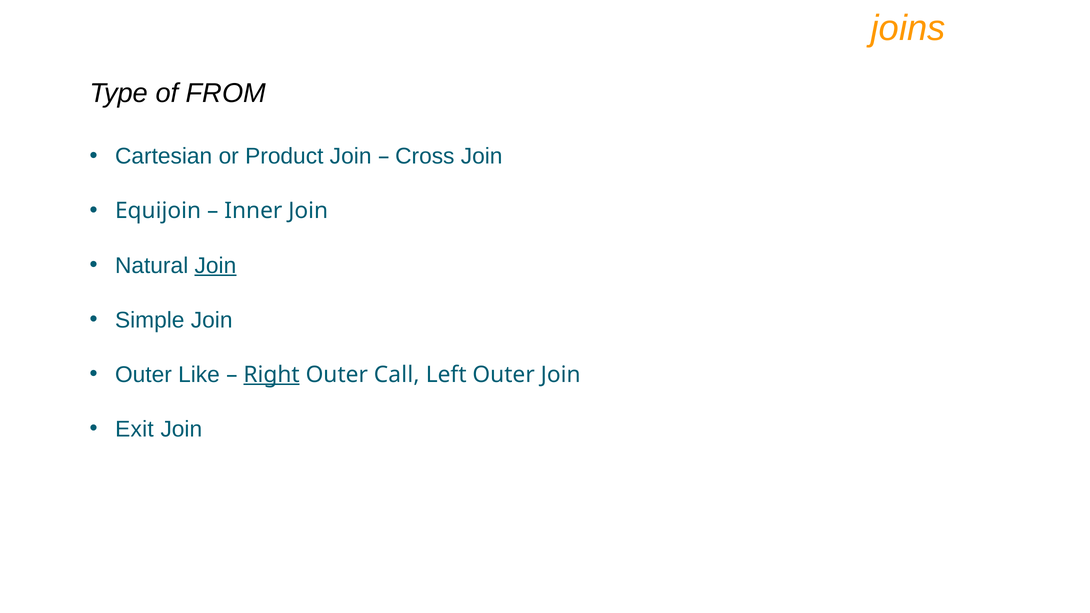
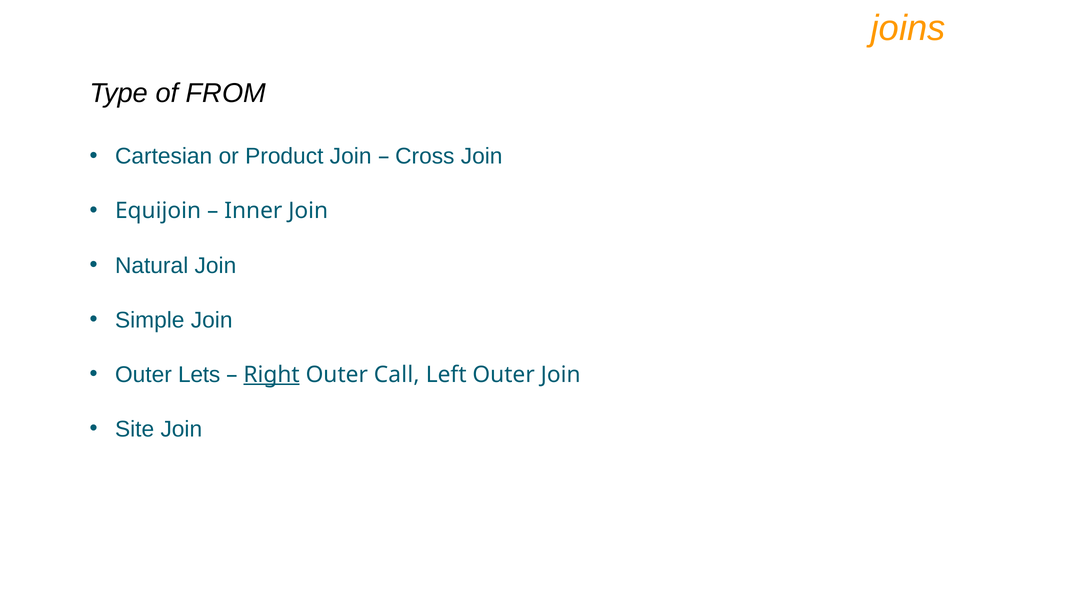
Join underline: present -> none (215, 266)
Like: Like -> Lets (199, 375)
Exit: Exit -> Site (135, 429)
